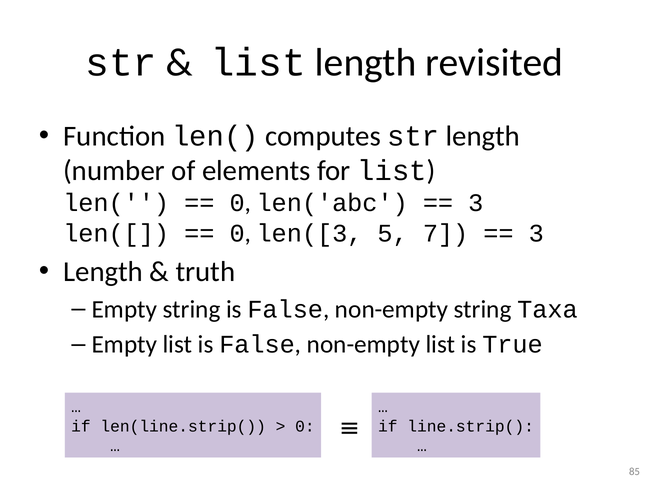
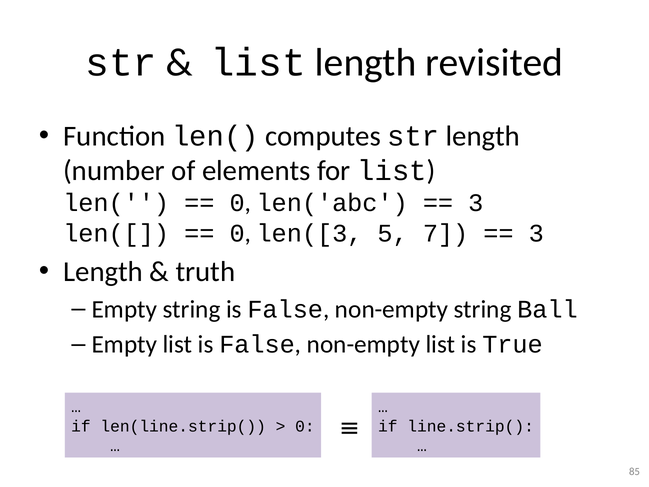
Taxa: Taxa -> Ball (547, 309)
